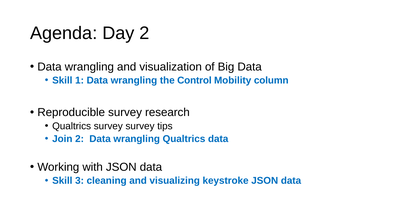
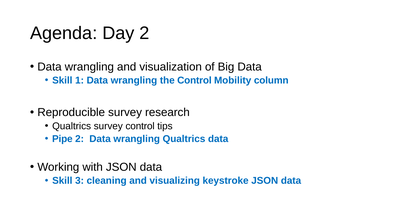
survey survey: survey -> control (140, 126)
Join: Join -> Pipe (62, 139)
